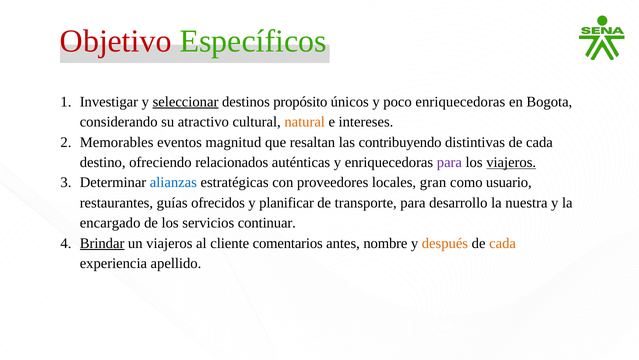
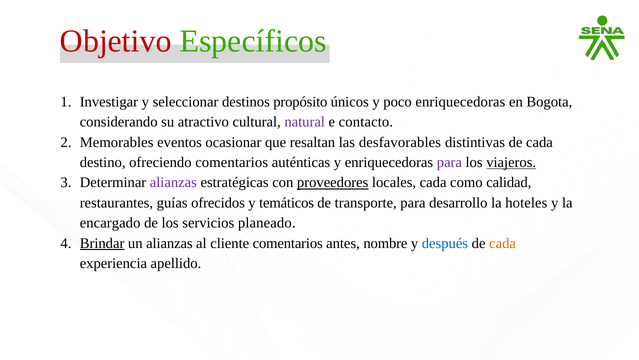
seleccionar underline: present -> none (186, 102)
natural colour: orange -> purple (305, 122)
intereses: intereses -> contacto (366, 122)
magnitud: magnitud -> ocasionar (233, 142)
contribuyendo: contribuyendo -> desfavorables (400, 142)
ofreciendo relacionados: relacionados -> comentarios (232, 162)
alianzas colour: blue -> purple (173, 182)
proveedores underline: none -> present (333, 182)
locales gran: gran -> cada (433, 182)
usuario: usuario -> calidad (509, 182)
planificar: planificar -> temáticos (287, 203)
nuestra: nuestra -> hoteles (526, 203)
continuar: continuar -> planeado (267, 223)
un viajeros: viajeros -> alianzas (169, 243)
después colour: orange -> blue (445, 243)
